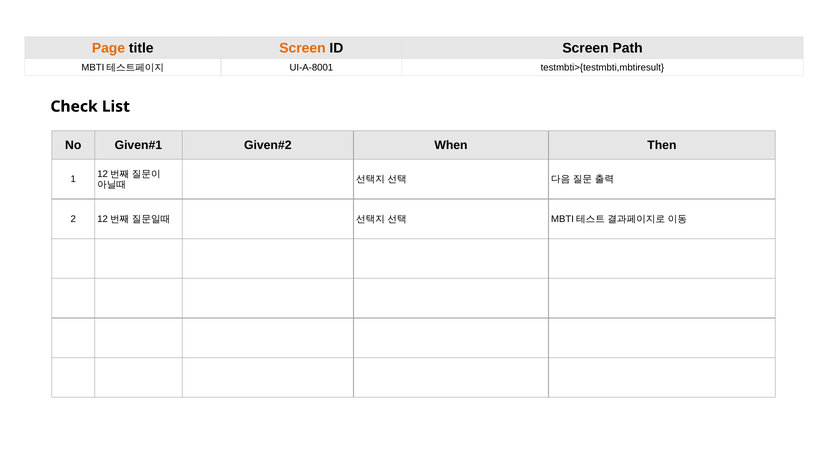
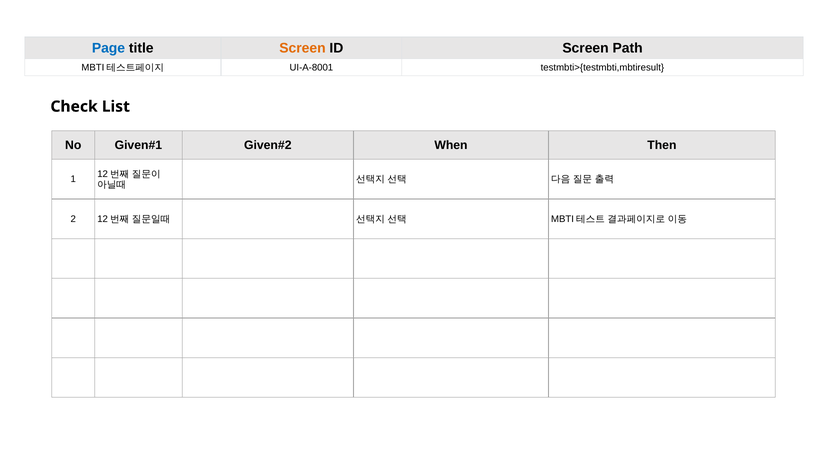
Page colour: orange -> blue (108, 48)
